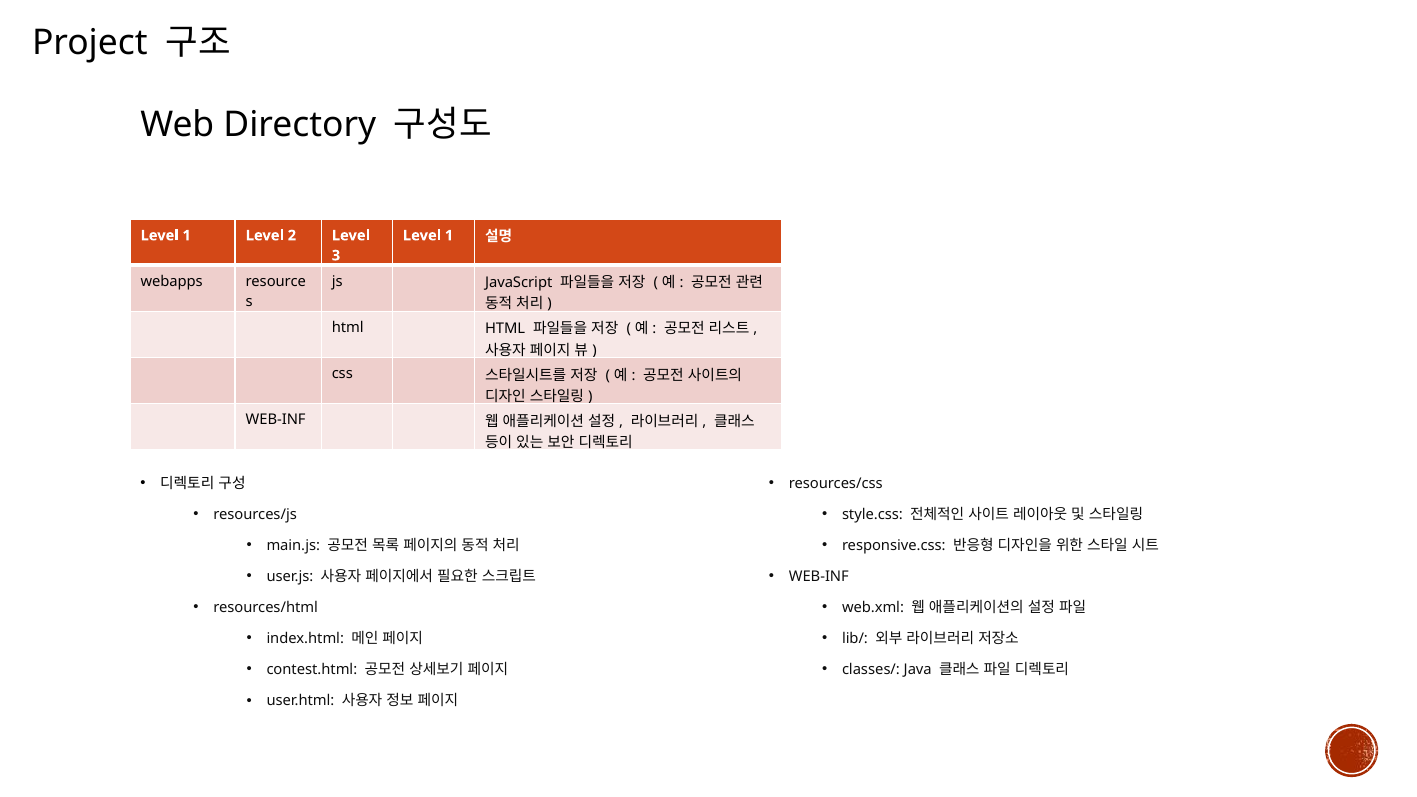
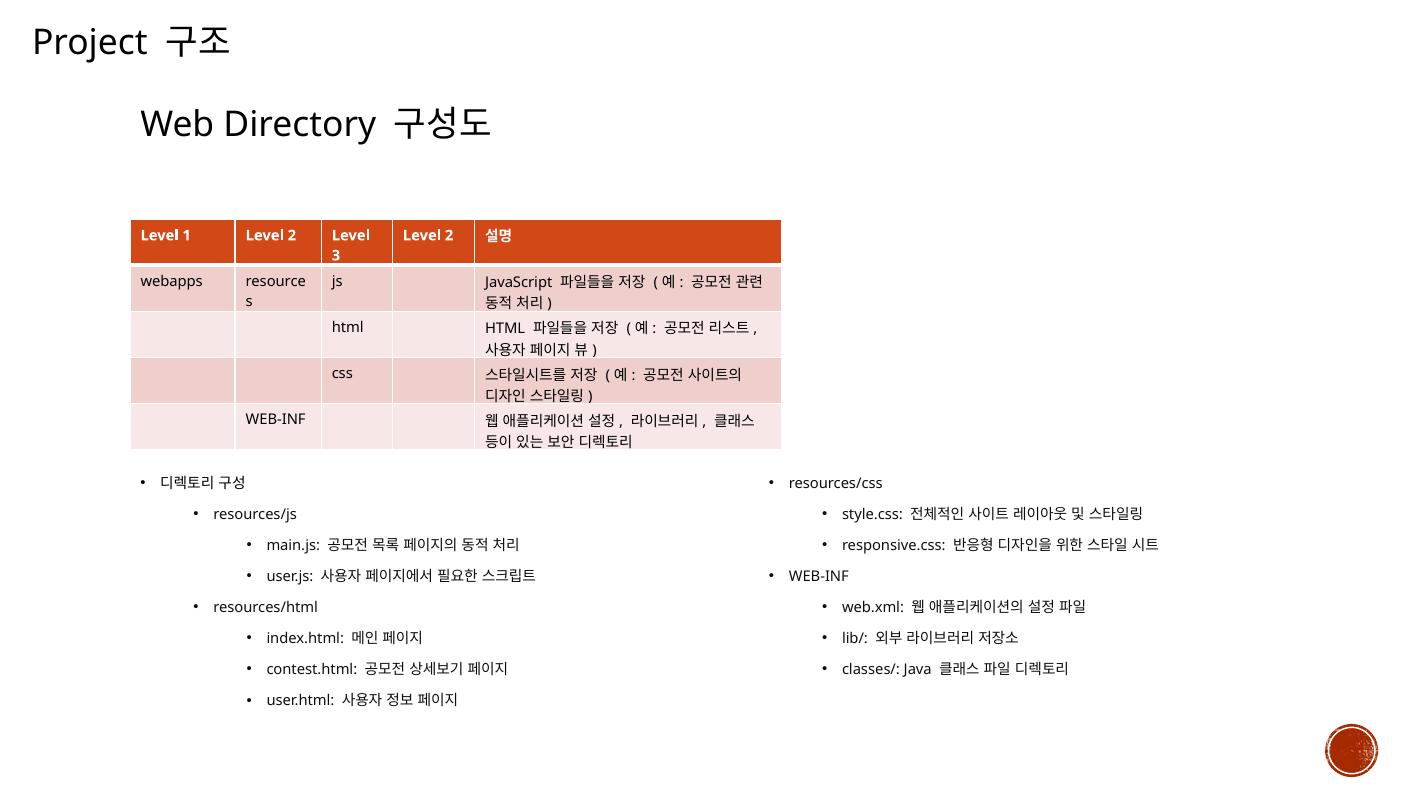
1: 1 -> 2 (449, 235)
